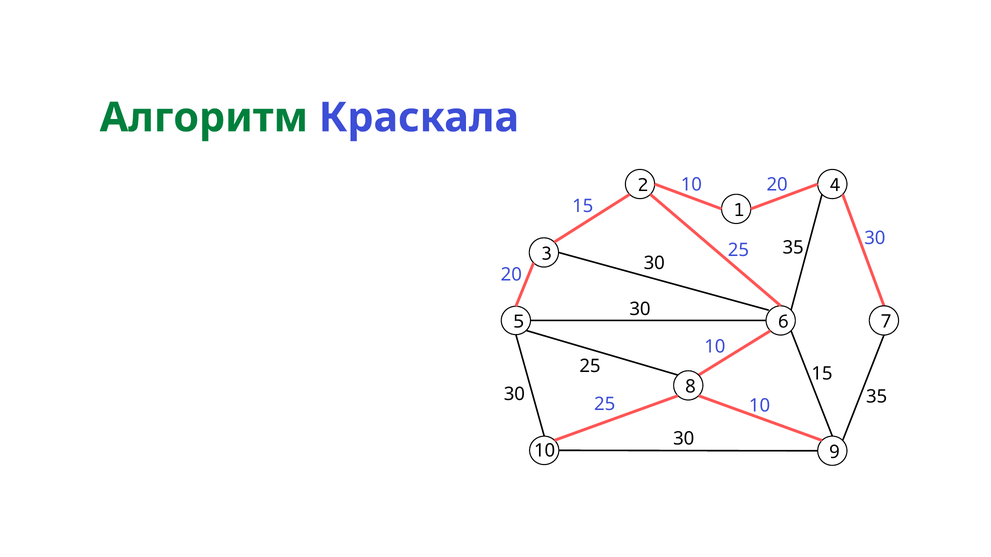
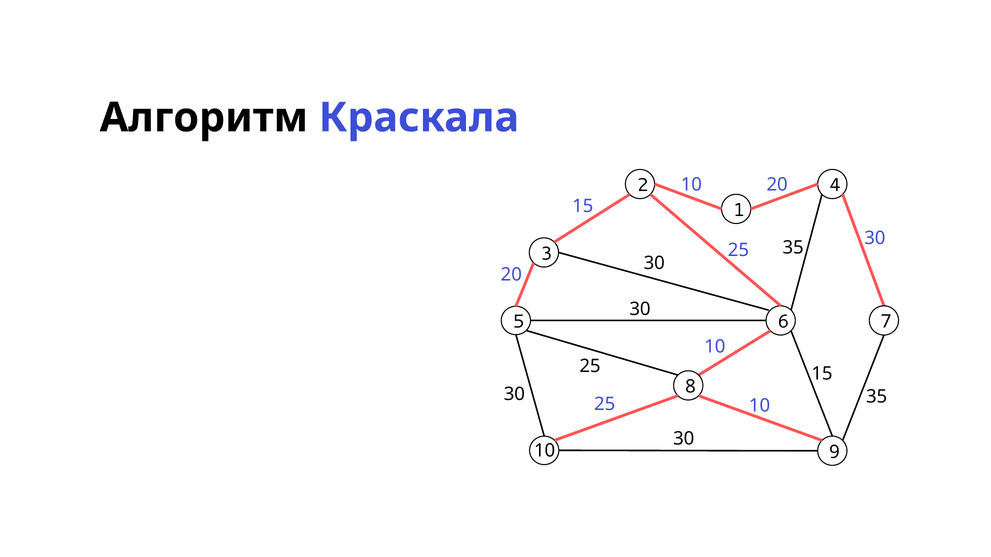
Алгоритм colour: green -> black (204, 118)
